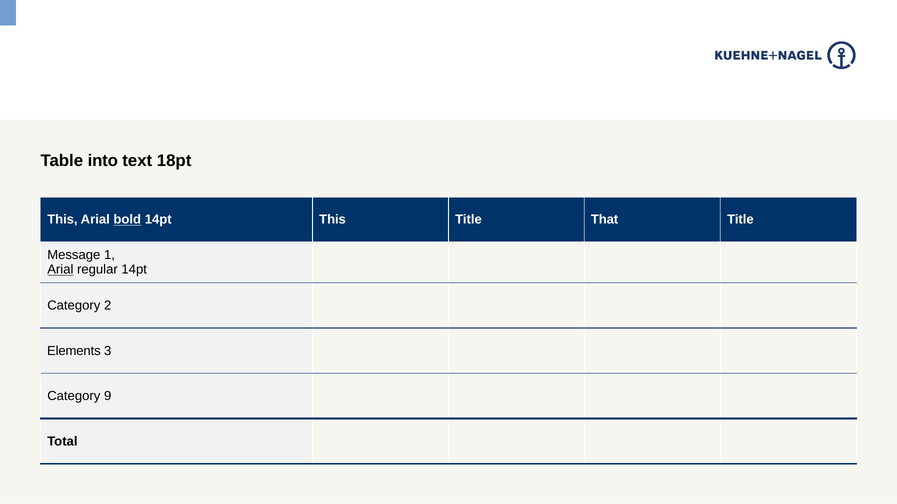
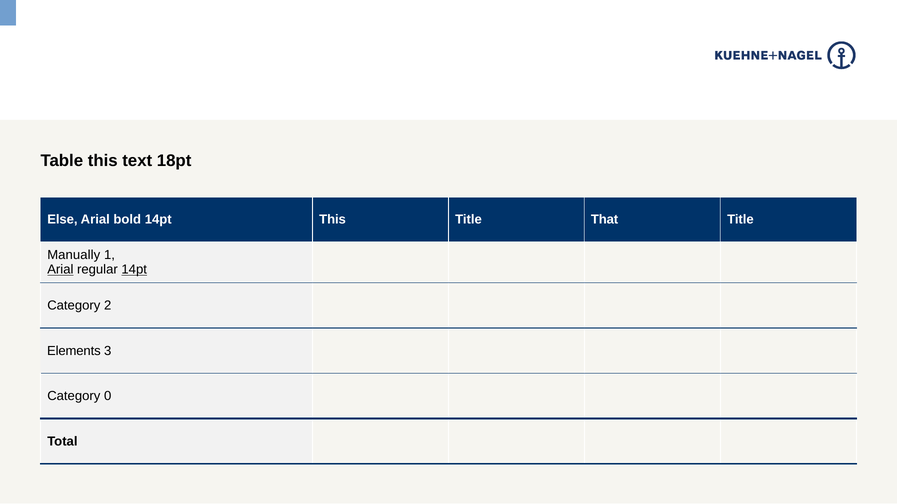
Table into: into -> this (103, 161)
This: This -> Else (62, 220)
bold underline: present -> none (127, 220)
Message: Message -> Manually (74, 255)
14pt underline: none -> present (134, 270)
9: 9 -> 0 (108, 396)
